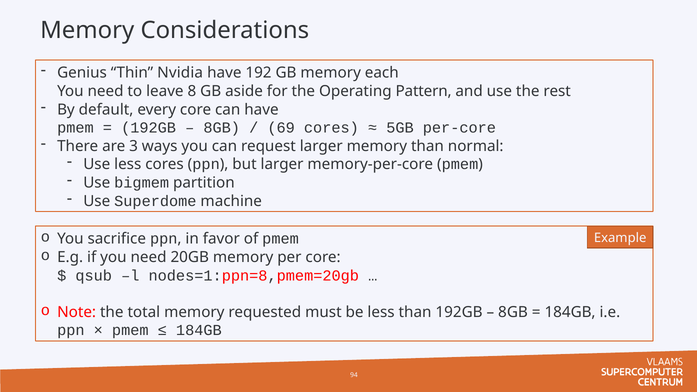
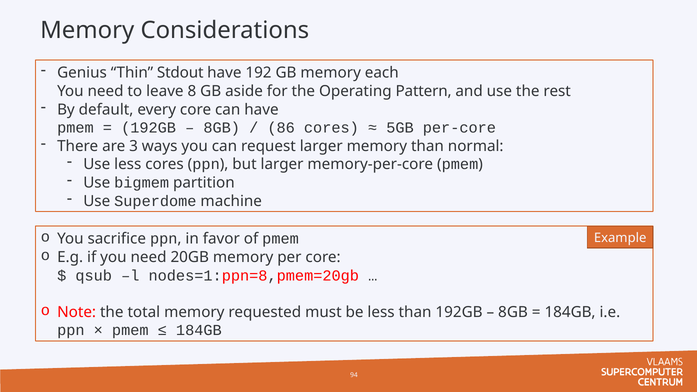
Nvidia: Nvidia -> Stdout (180, 73)
69: 69 -> 86 (281, 128)
